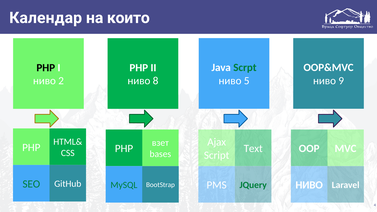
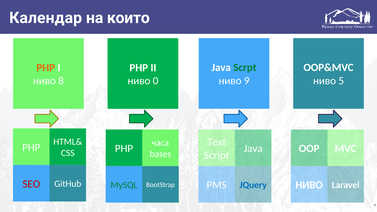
PHP colour: black -> orange (46, 68)
5: 5 -> 9 (247, 81)
9: 9 -> 5 (341, 81)
2: 2 -> 8 (61, 81)
8: 8 -> 0 (156, 81)
Ajax: Ajax -> Text (217, 142)
взет: взет -> часа (160, 143)
Text: Text -> Java (253, 149)
SEO colour: green -> red (31, 184)
JQuery colour: green -> blue (253, 185)
